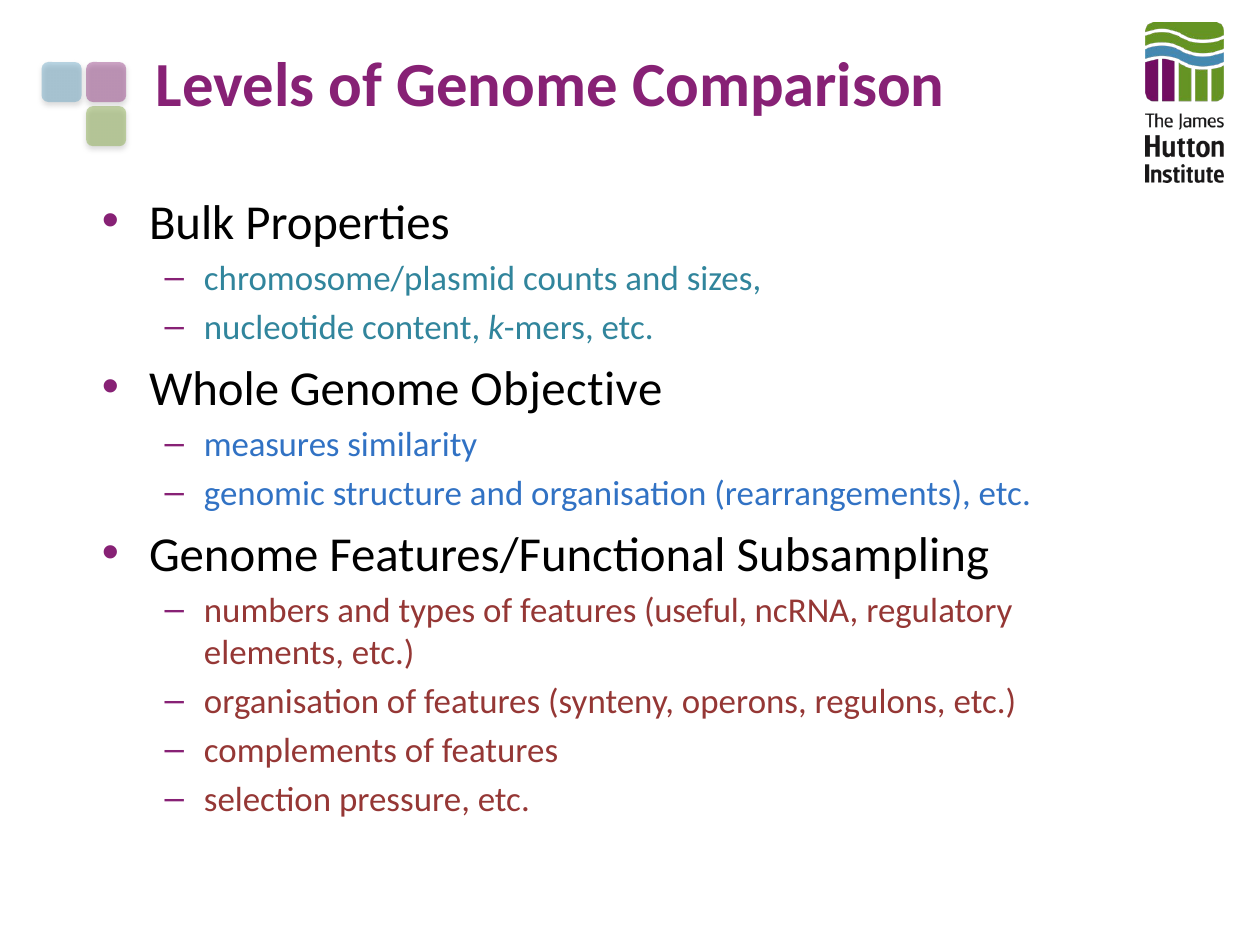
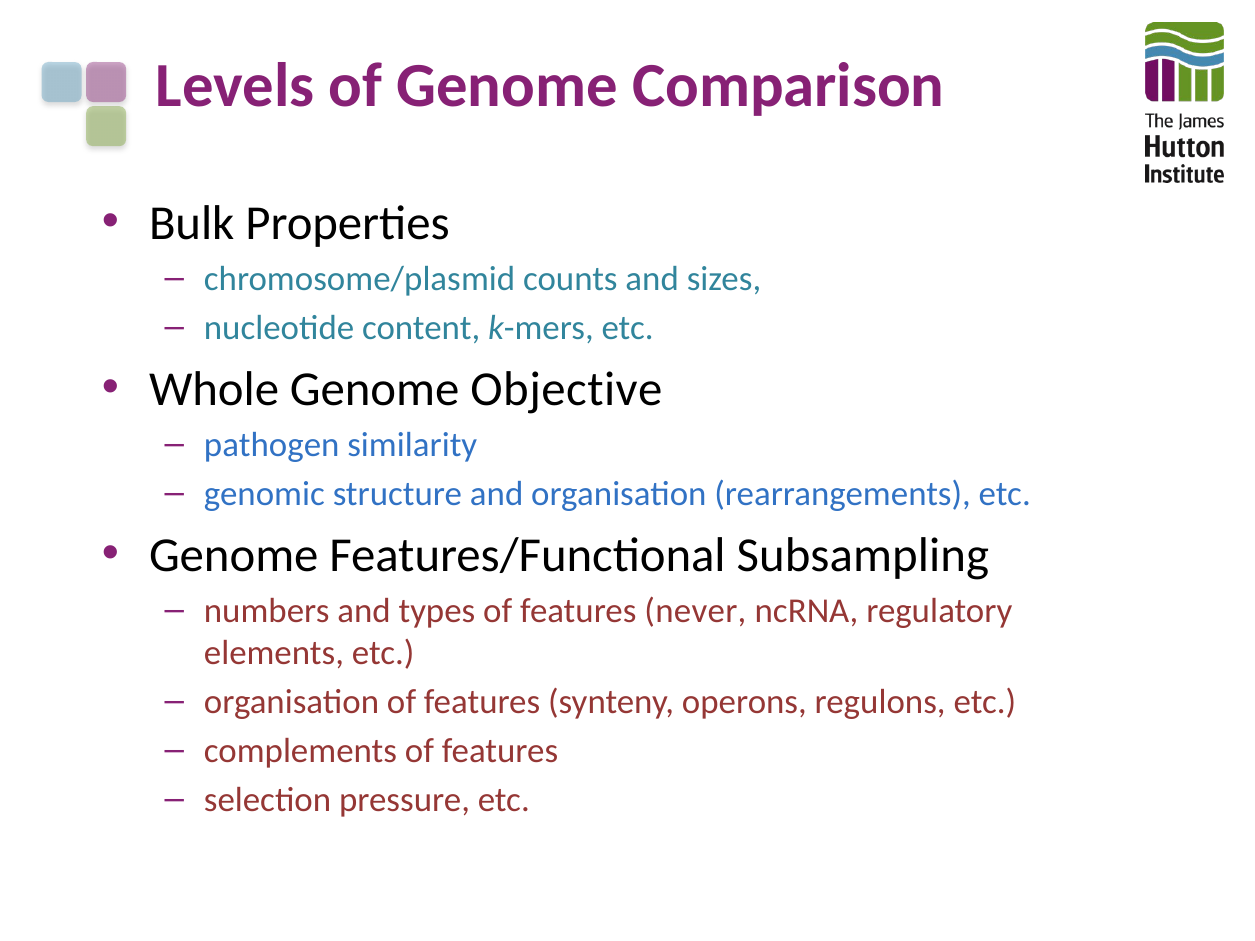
measures: measures -> pathogen (272, 445)
useful: useful -> never (695, 611)
